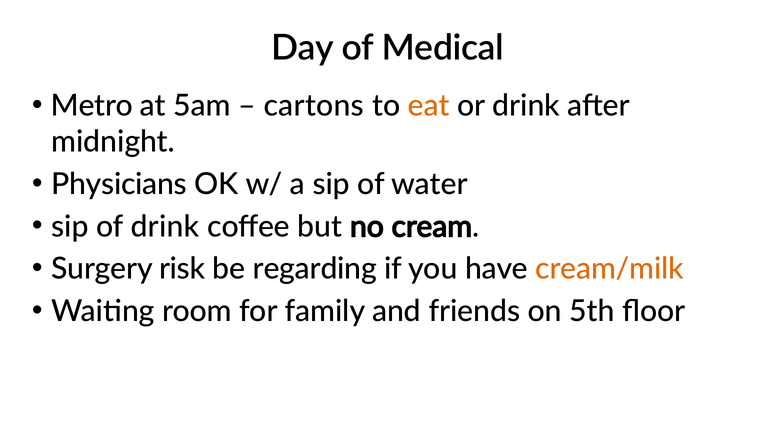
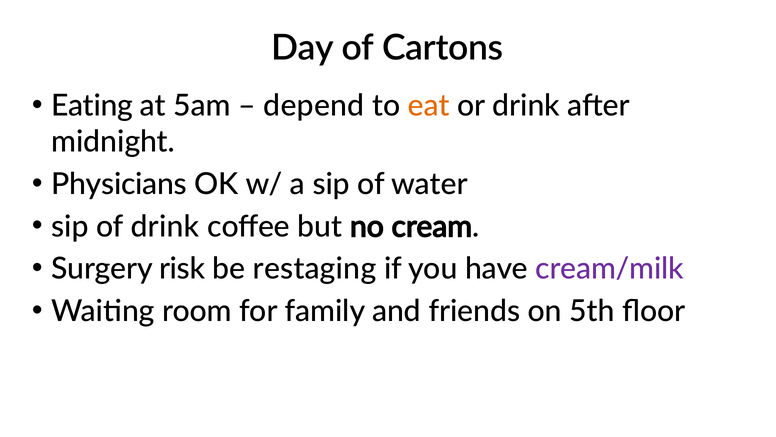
Medical: Medical -> Cartons (443, 48)
Metro: Metro -> Eating (92, 106)
cartons: cartons -> depend (314, 106)
regarding: regarding -> restaging (315, 269)
cream/milk colour: orange -> purple (610, 269)
